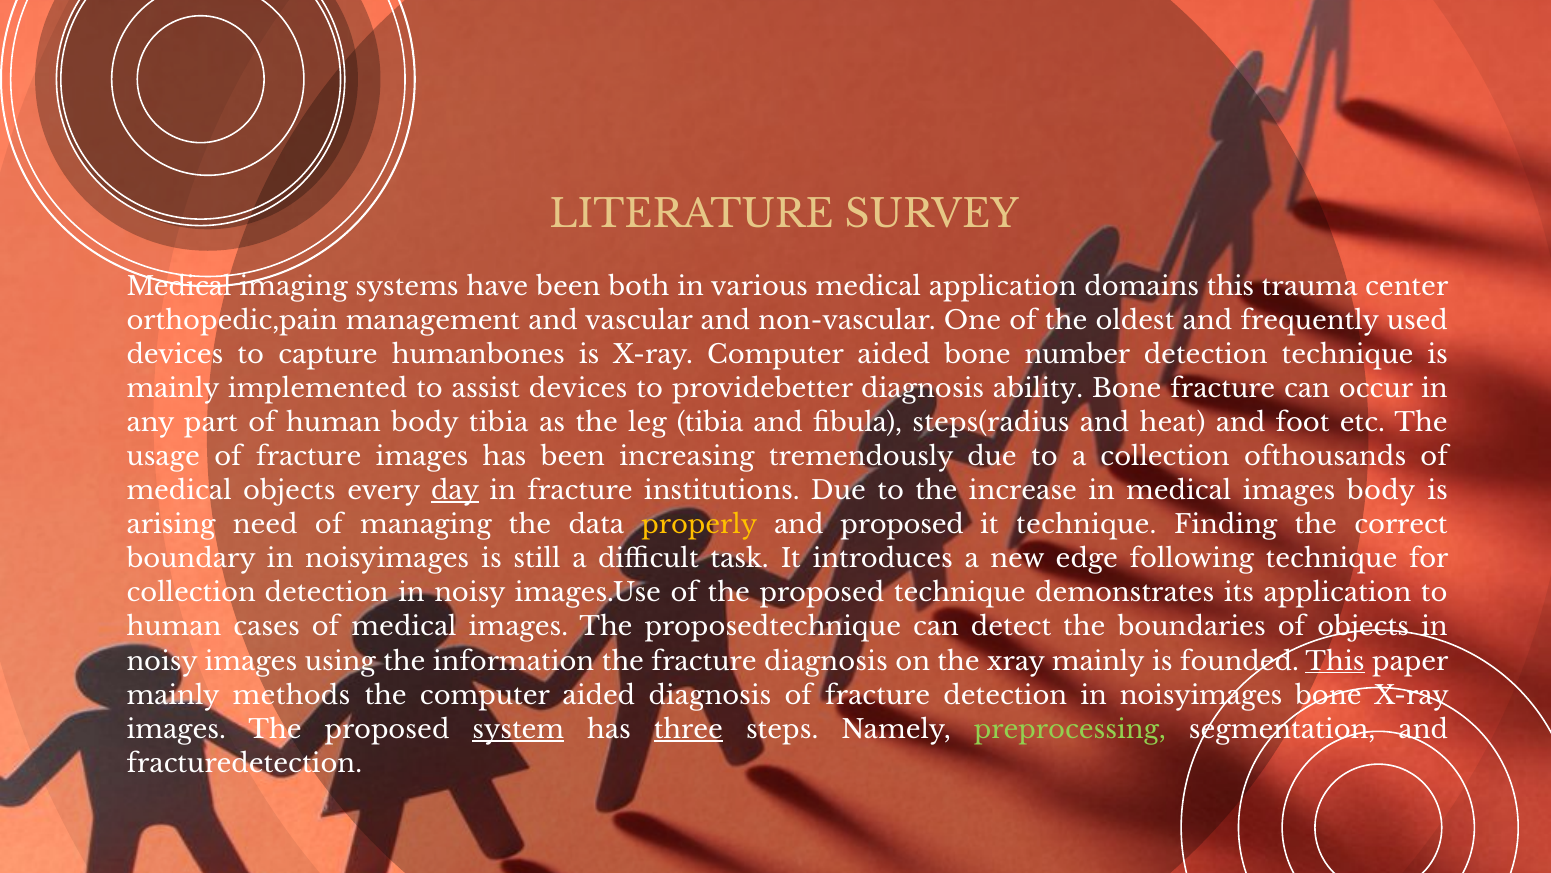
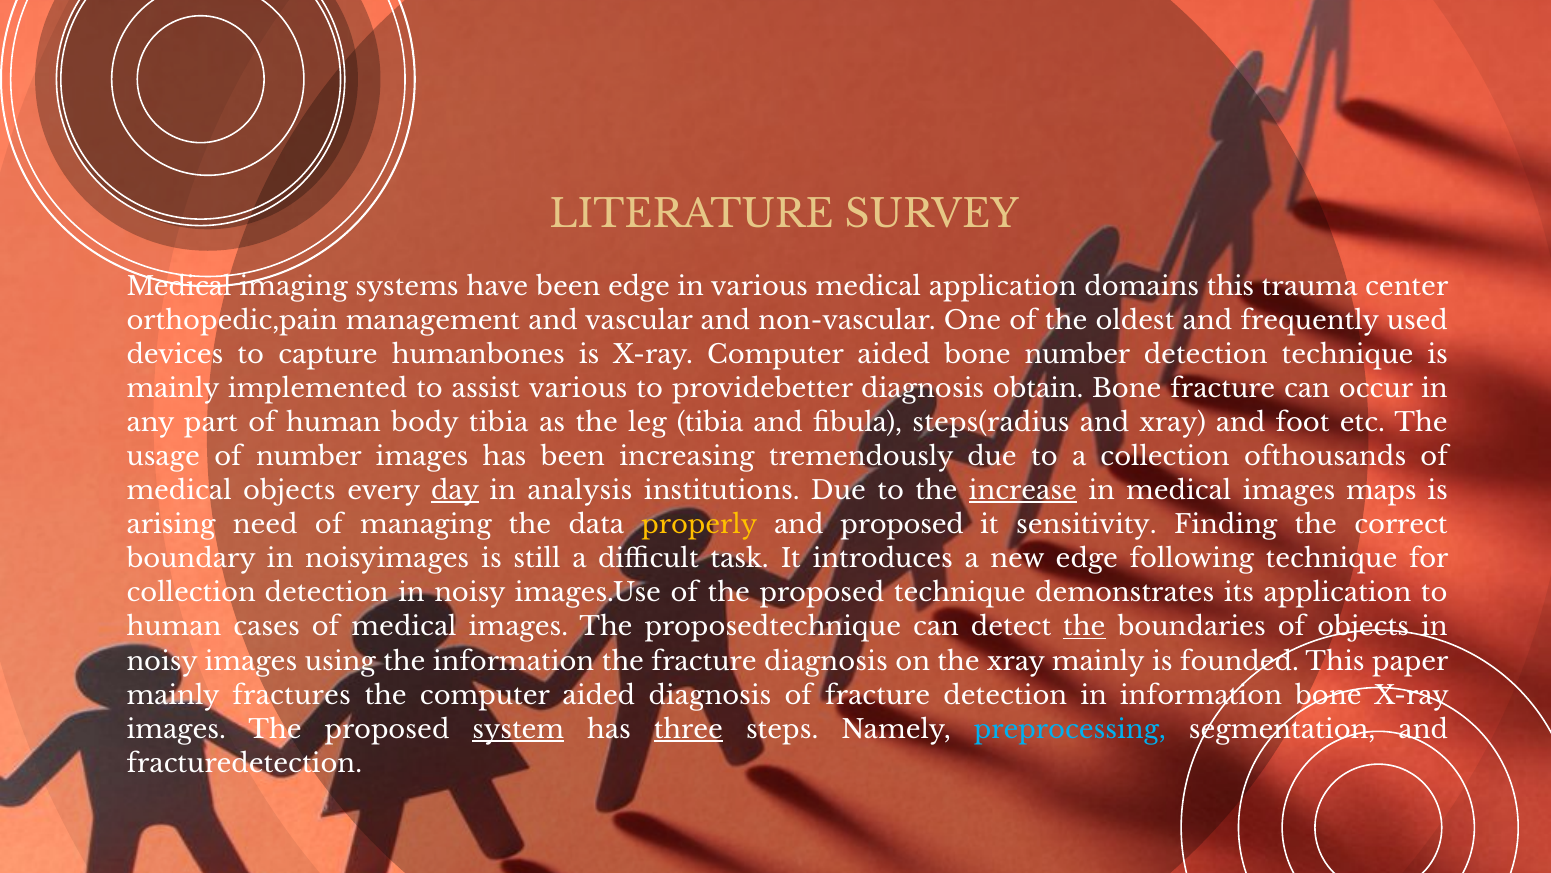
been both: both -> edge (639, 286)
assist devices: devices -> various (578, 389)
ability: ability -> obtain (1038, 389)
and heat: heat -> xray (1173, 423)
usage of fracture: fracture -> number (309, 457)
in fracture: fracture -> analysis (580, 491)
increase underline: none -> present (1023, 491)
images body: body -> maps (1381, 491)
it technique: technique -> sensitivity (1086, 525)
the underline: none -> present (1084, 627)
This underline: present -> none (1335, 661)
methods: methods -> fractures (292, 695)
detection in noisyimages: noisyimages -> information (1201, 695)
preprocessing colour: light green -> light blue (1070, 729)
